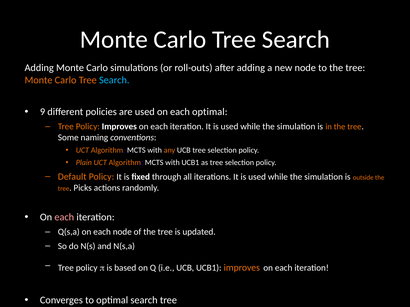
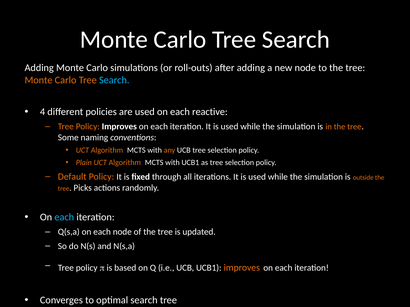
9: 9 -> 4 (43, 112)
each optimal: optimal -> reactive (210, 112)
each colour: pink -> light blue (64, 218)
